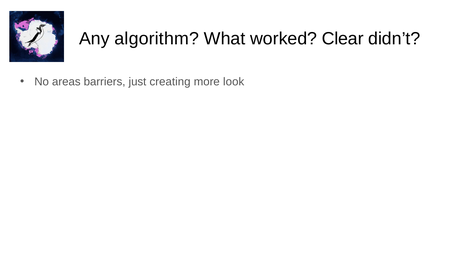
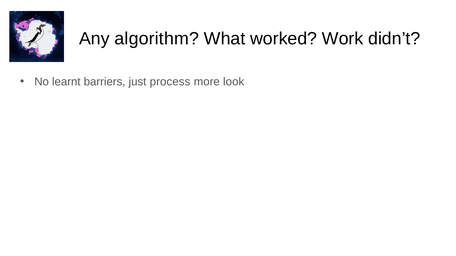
Clear: Clear -> Work (343, 39)
areas: areas -> learnt (66, 82)
creating: creating -> process (170, 82)
